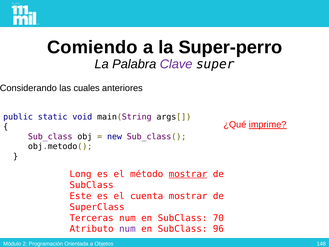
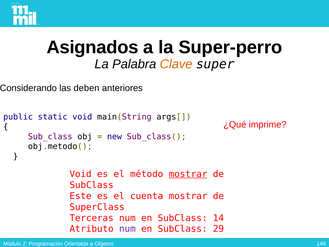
Comiendo: Comiendo -> Asignados (92, 47)
Clave colour: purple -> orange (176, 64)
cuales: cuales -> deben (86, 88)
imprime underline: present -> none (268, 125)
Long: Long -> Void (81, 174)
70: 70 -> 14 (218, 218)
96: 96 -> 29 (218, 229)
